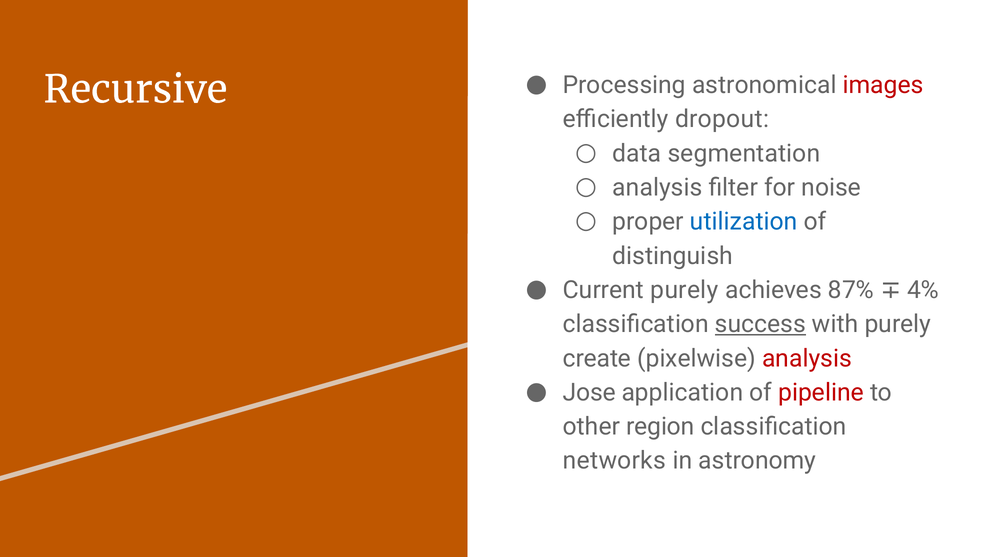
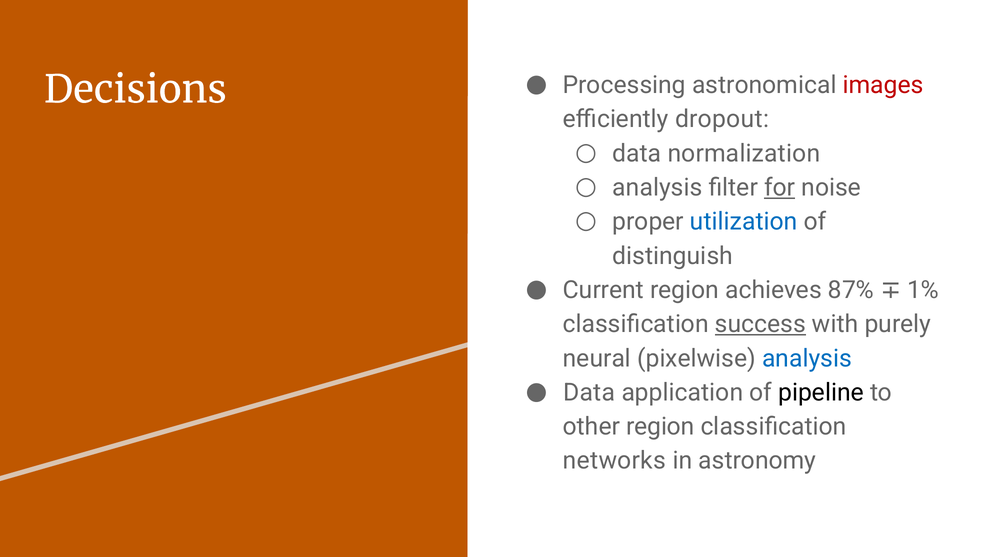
Recursive: Recursive -> Decisions (135, 90)
segmentation: segmentation -> normalization (744, 154)
for underline: none -> present (780, 188)
Current purely: purely -> region (685, 290)
4%: 4% -> 1% (923, 290)
create: create -> neural (597, 359)
analysis colour: red -> blue (807, 359)
Jose: Jose -> Data (589, 393)
pipeline colour: red -> black (821, 393)
